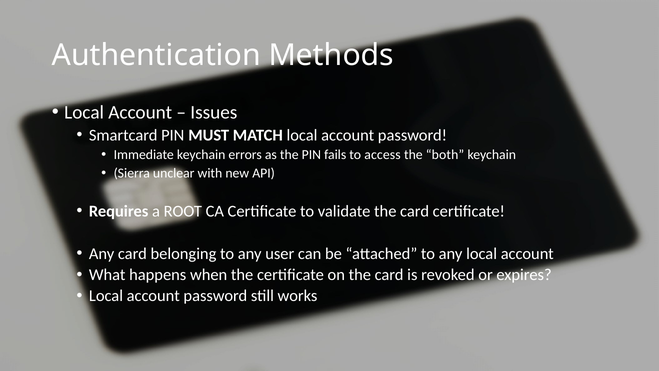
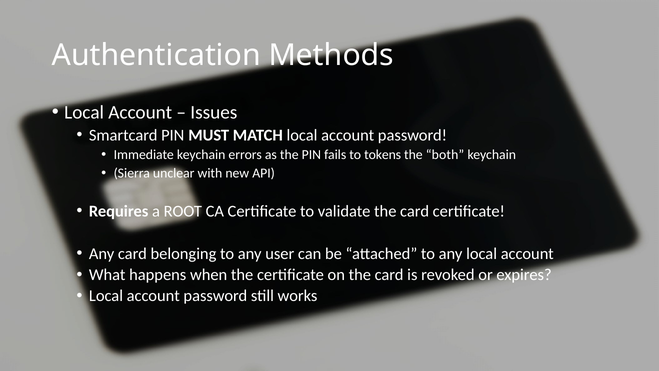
access: access -> tokens (383, 155)
